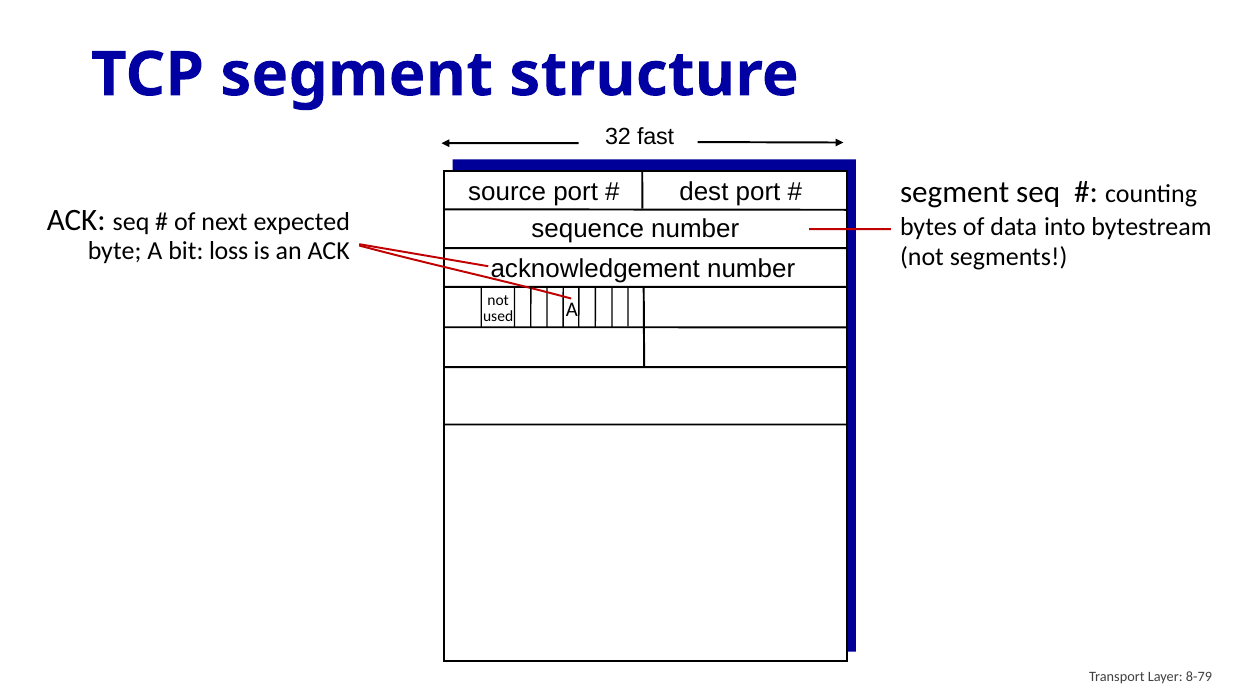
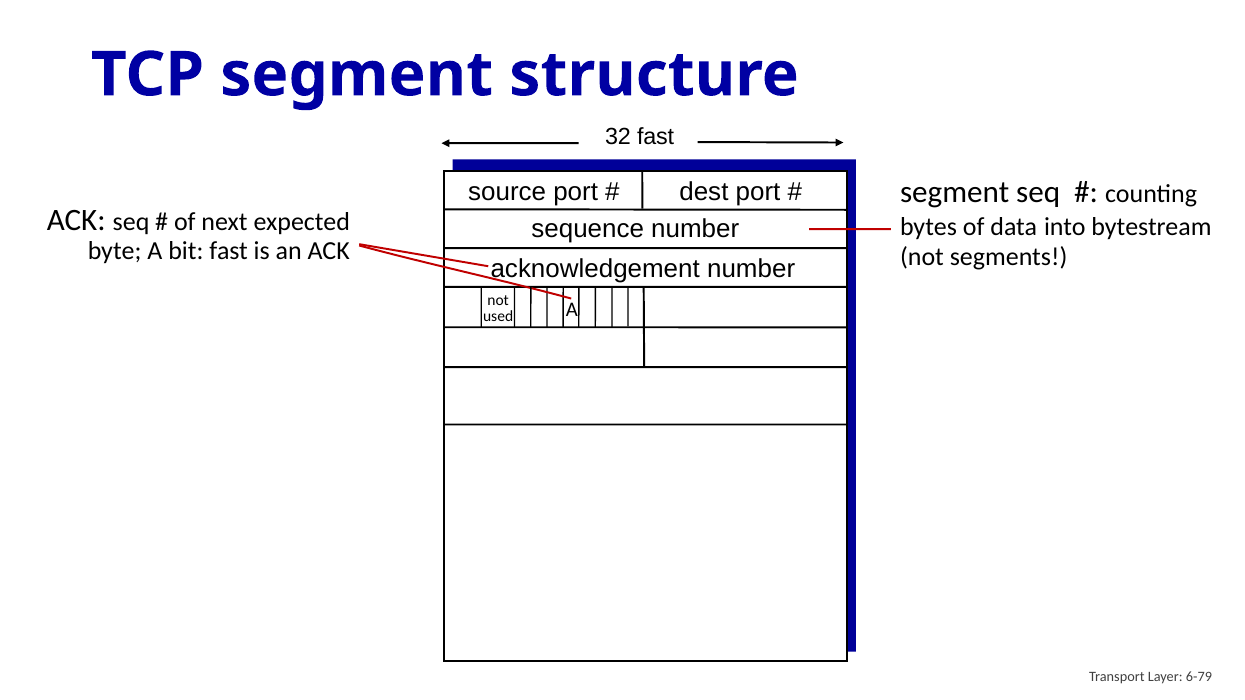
bit loss: loss -> fast (229, 251)
8-79: 8-79 -> 6-79 (1199, 678)
